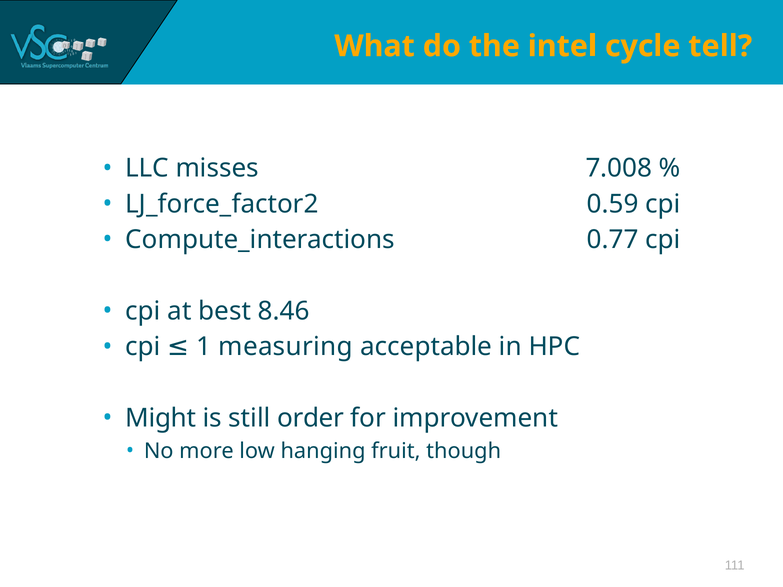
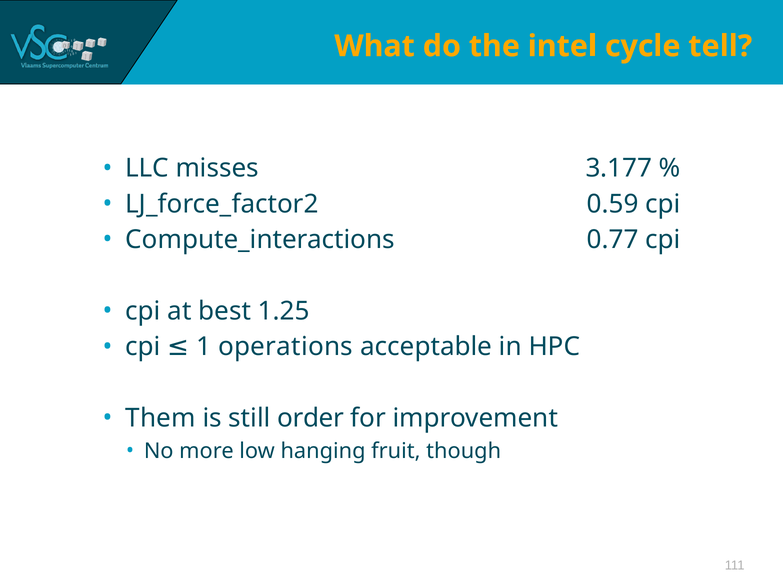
7.008: 7.008 -> 3.177 (619, 168)
8.46: 8.46 -> 1.25 (284, 311)
measuring: measuring -> operations (286, 347)
Might: Might -> Them (160, 418)
